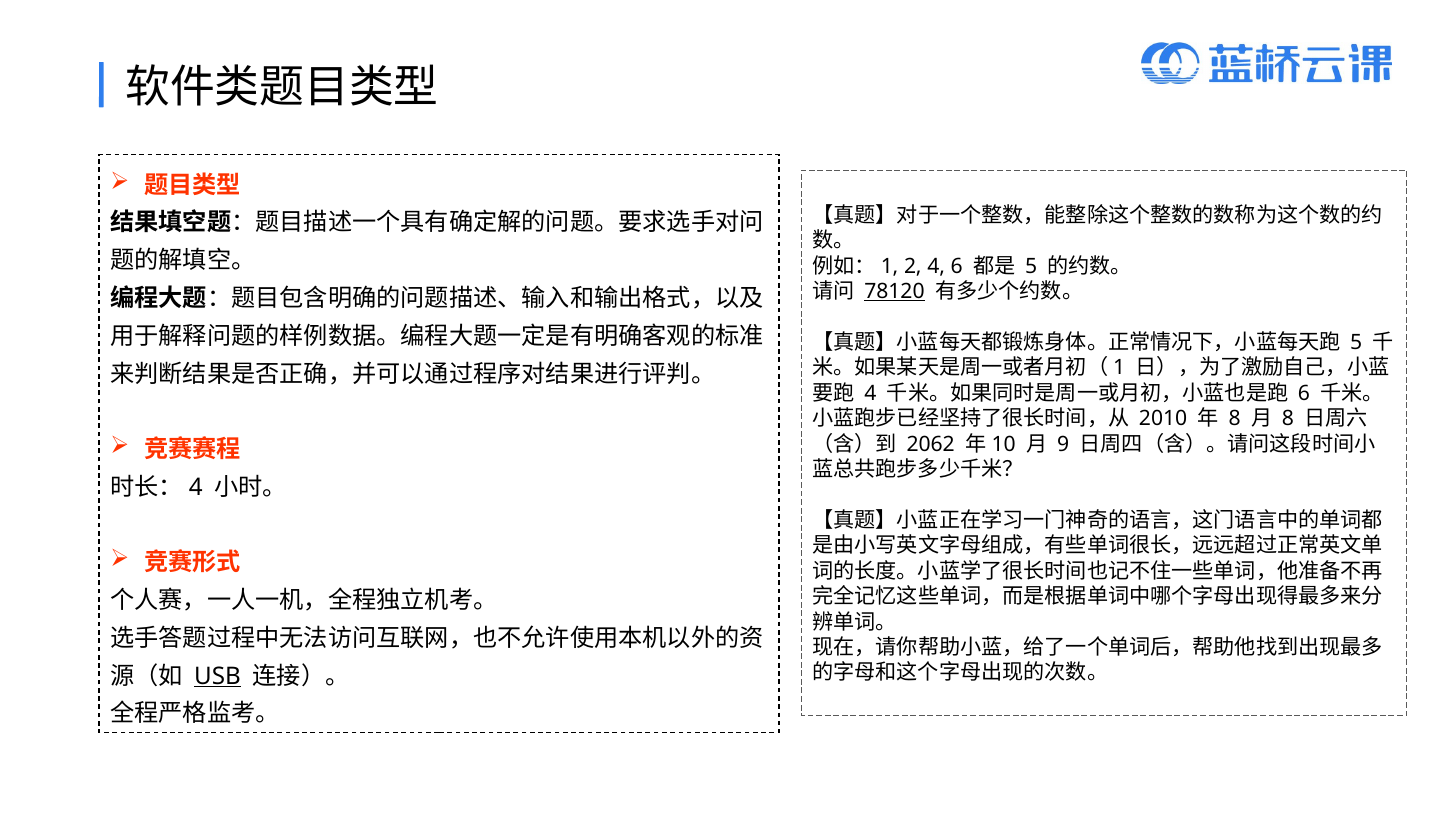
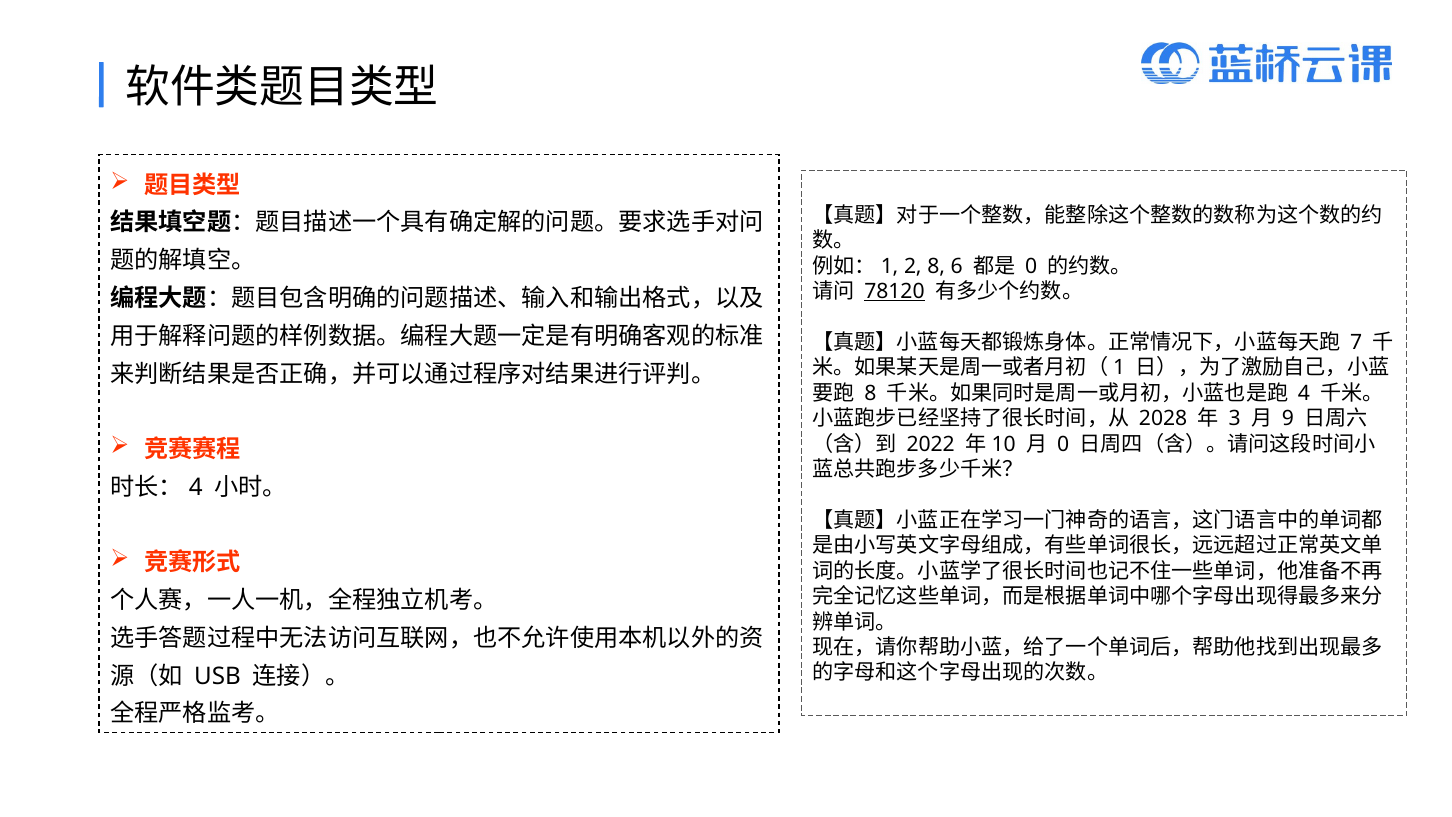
2 4: 4 -> 8 (936, 266)
5: 5 -> 0 (1031, 266)
5: 5 -> 7 (1356, 342)
4: 4 -> 8 (870, 393)
6: 6 -> 4 (1304, 393)
2010: 2010 -> 2028 (1163, 419)
8: 8 -> 3 (1235, 419)
8: 8 -> 9 (1288, 419)
2062: 2062 -> 2022 (931, 444)
9: 9 -> 0 (1063, 444)
USB underline: present -> none (217, 676)
